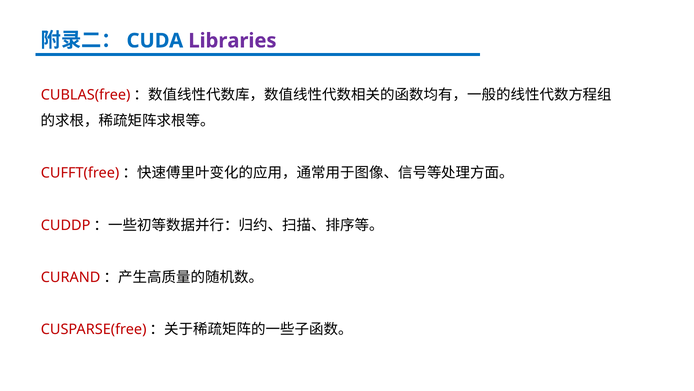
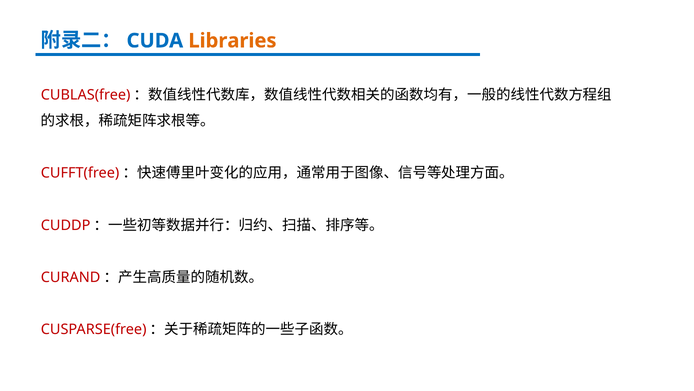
Libraries colour: purple -> orange (232, 41)
